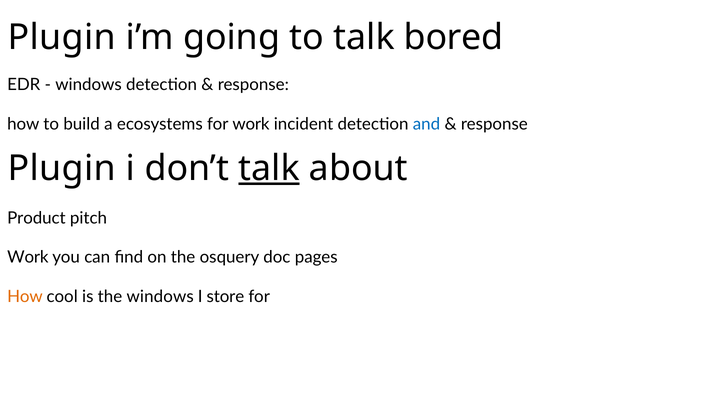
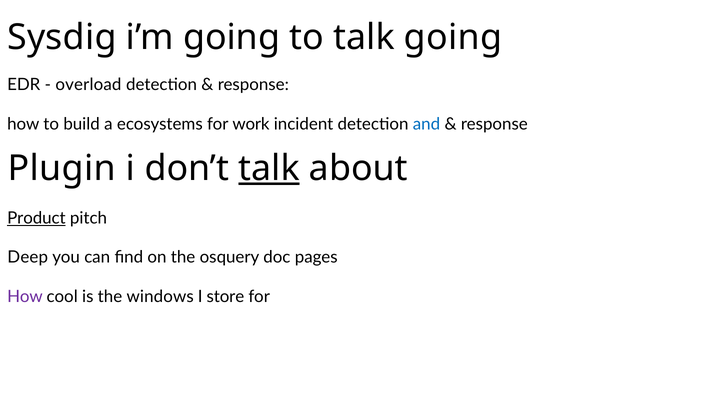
Plugin: Plugin -> Sysdig (62, 37)
talk bored: bored -> going (453, 37)
windows: windows -> overload (88, 85)
Product underline: none -> present (36, 218)
Work: Work -> Deep (28, 257)
How colour: orange -> purple (25, 296)
